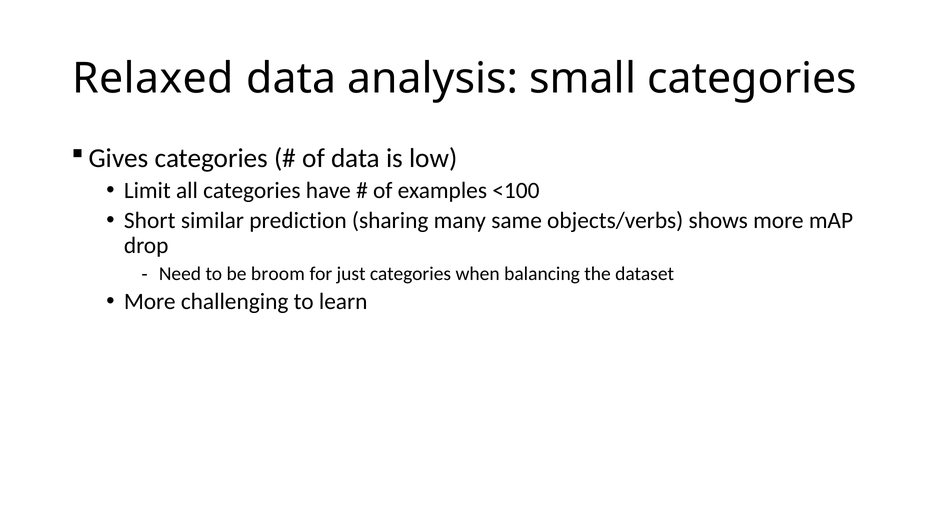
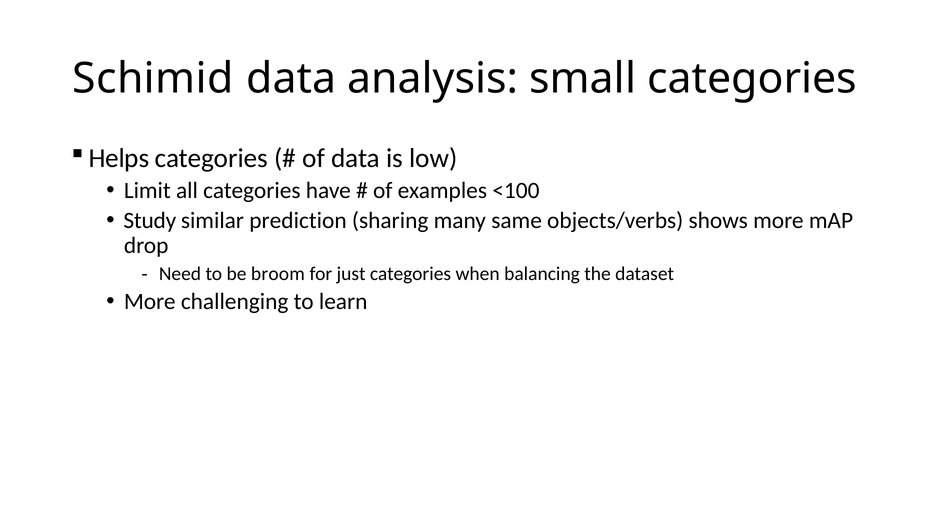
Relaxed: Relaxed -> Schimid (153, 79)
Gives: Gives -> Helps (119, 158)
Short: Short -> Study (150, 220)
